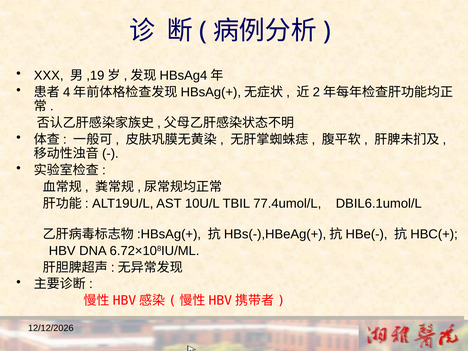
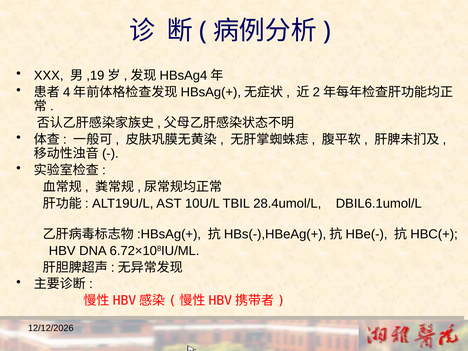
77.4umol/L: 77.4umol/L -> 28.4umol/L (287, 203)
